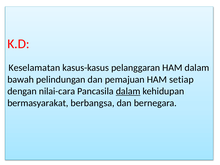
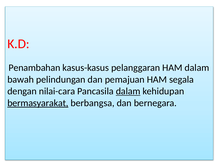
Keselamatan: Keselamatan -> Penambahan (34, 68)
setiap: setiap -> segala (181, 79)
bermasyarakat underline: none -> present (38, 103)
